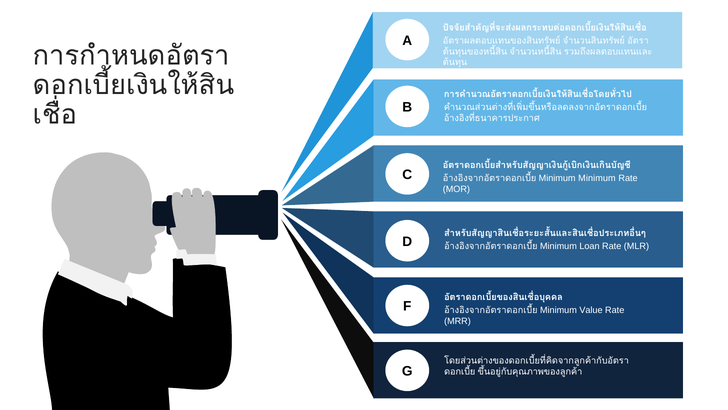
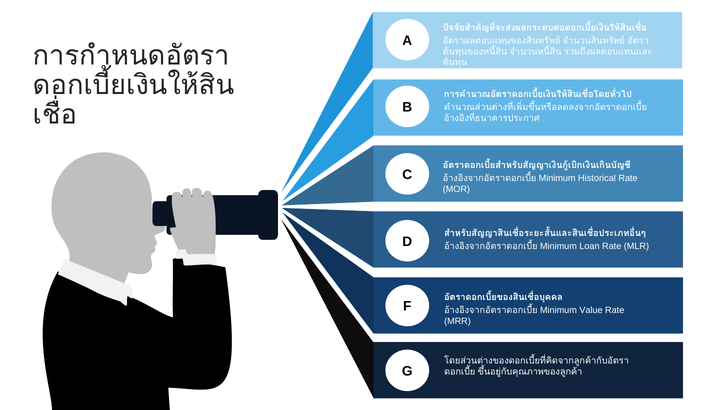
Minimum Minimum: Minimum -> Historical (597, 178)
